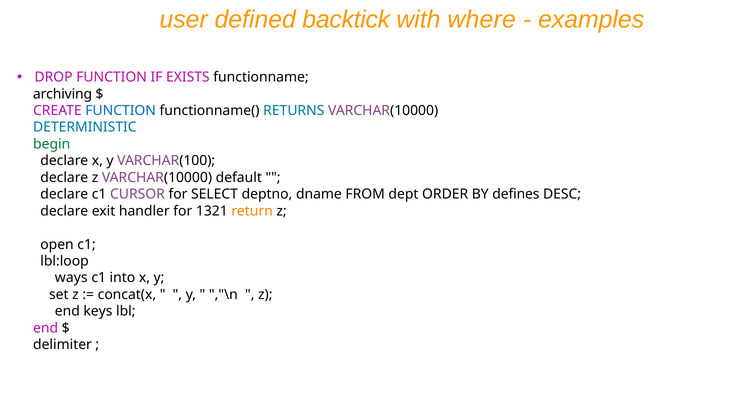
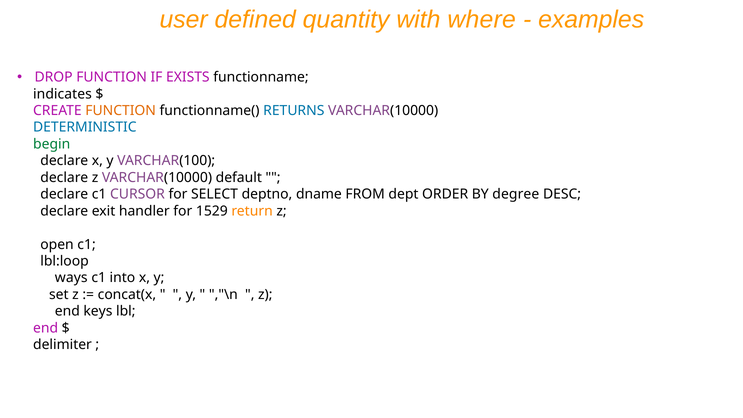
backtick: backtick -> quantity (346, 19)
archiving: archiving -> indicates (62, 94)
FUNCTION colour: blue -> orange (121, 111)
defines: defines -> degree (516, 194)
1321: 1321 -> 1529 (212, 211)
